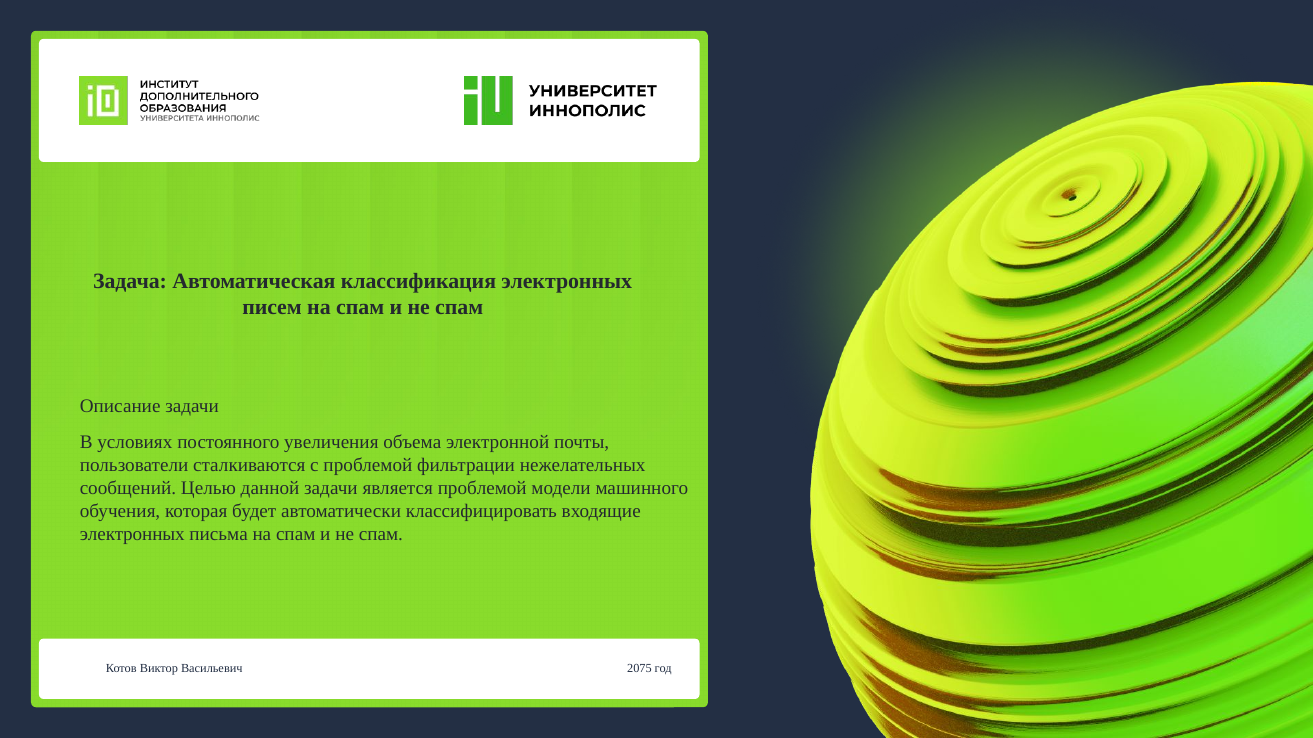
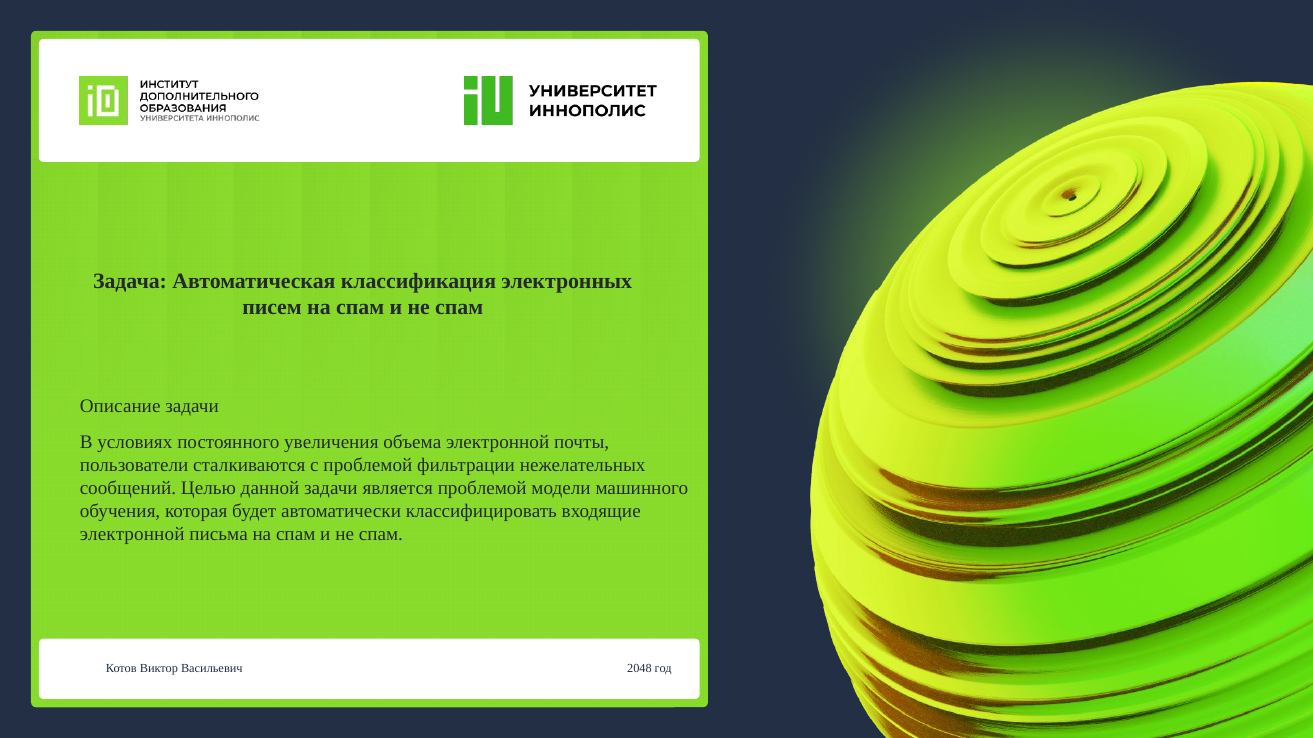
электронных: электронных -> электронной (132, 535)
2075: 2075 -> 2048 (639, 669)
